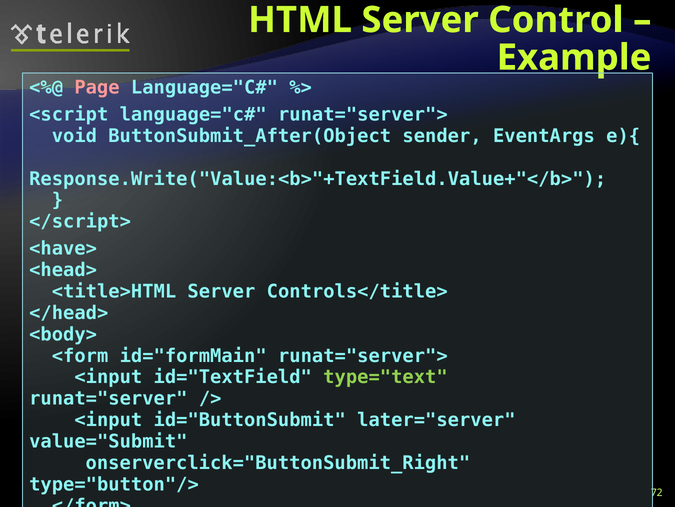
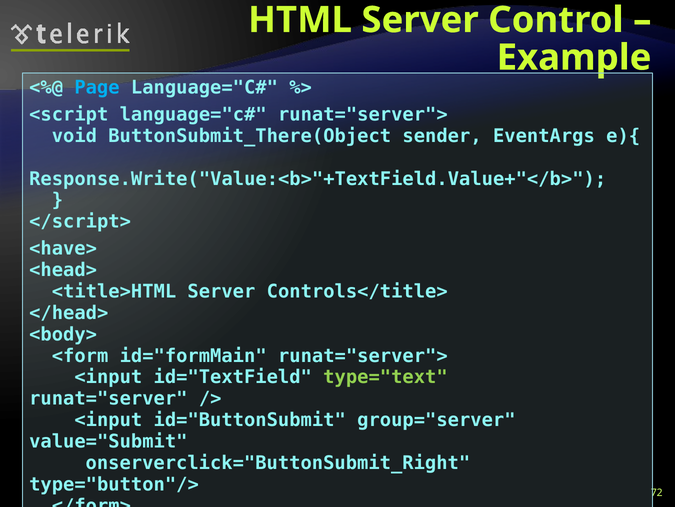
Page colour: pink -> light blue (97, 87)
ButtonSubmit_After(Object: ButtonSubmit_After(Object -> ButtonSubmit_There(Object (250, 136)
later="server: later="server -> group="server (436, 420)
